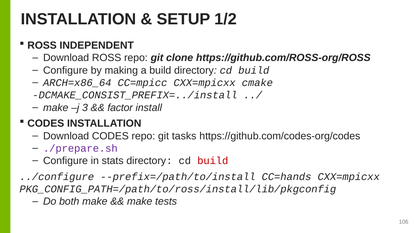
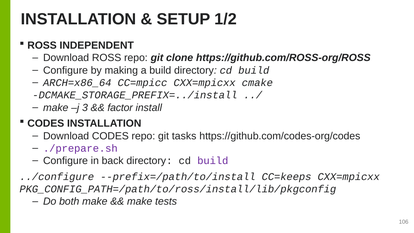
DCMAKE_CONSIST_PREFIX=../install: DCMAKE_CONSIST_PREFIX=../install -> DCMAKE_STORAGE_PREFIX=../install (135, 95)
stats: stats -> back (113, 161)
build colour: red -> purple (213, 161)
CC=hands: CC=hands -> CC=keeps (287, 177)
